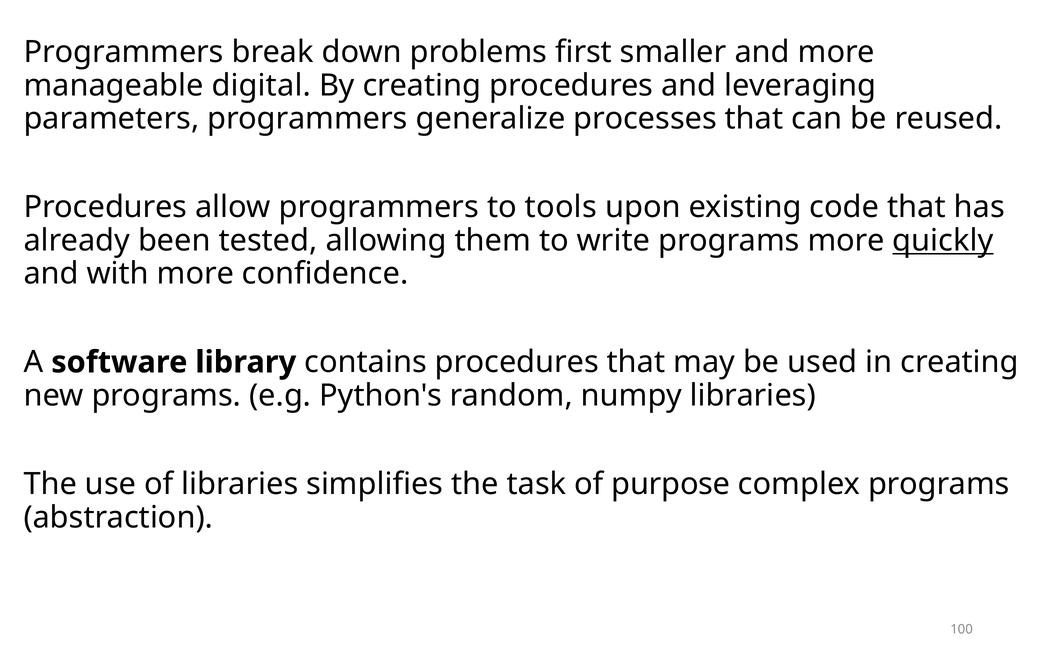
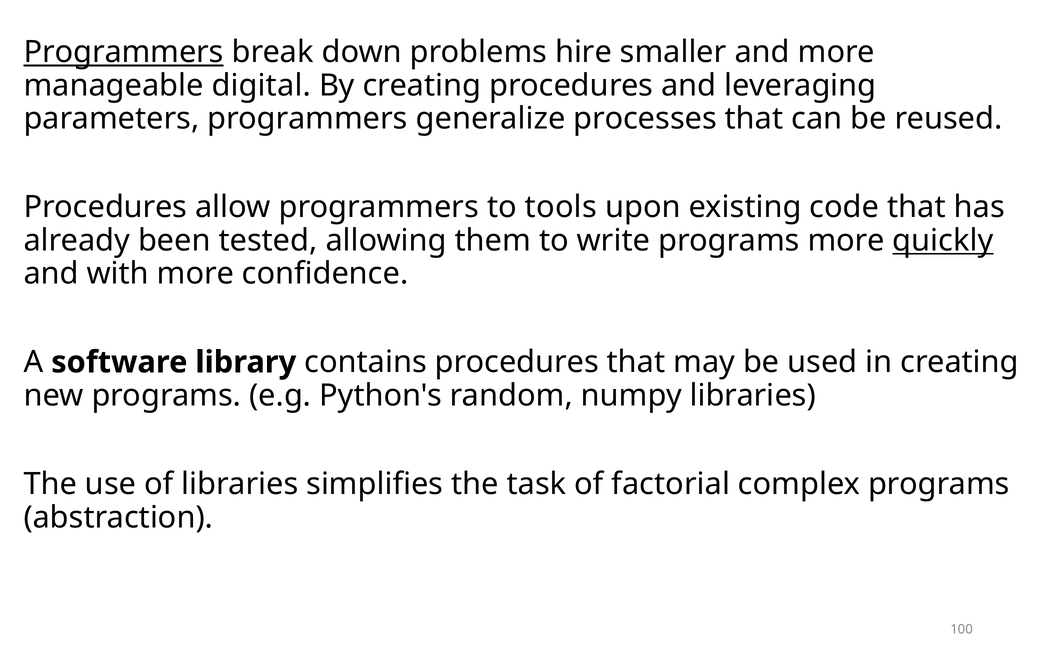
Programmers underline: none -> present (124, 52)
first: first -> hire (584, 52)
purpose: purpose -> factorial (671, 484)
